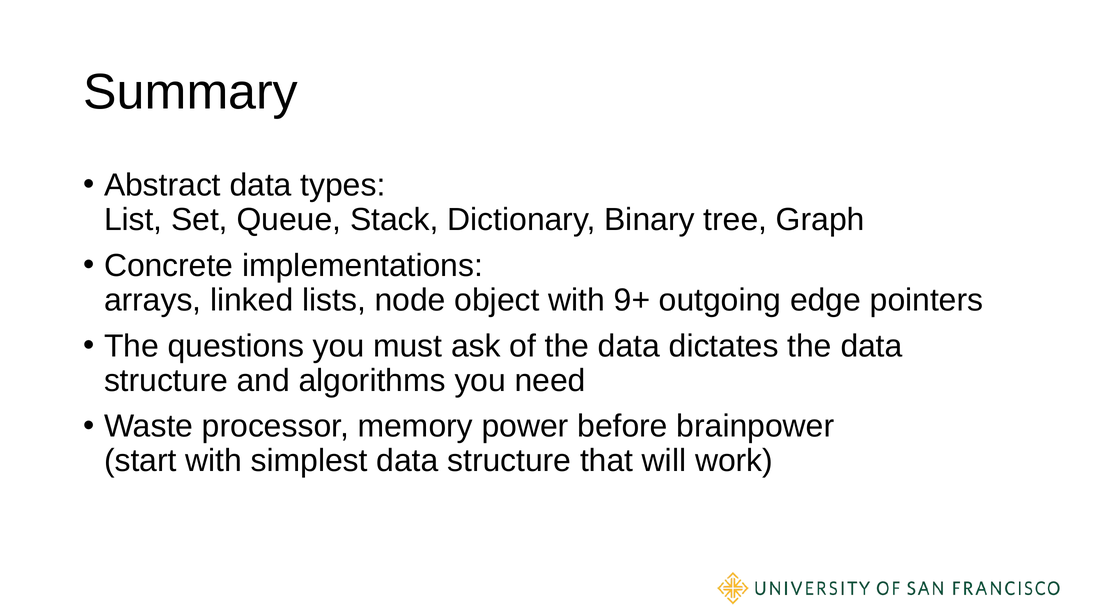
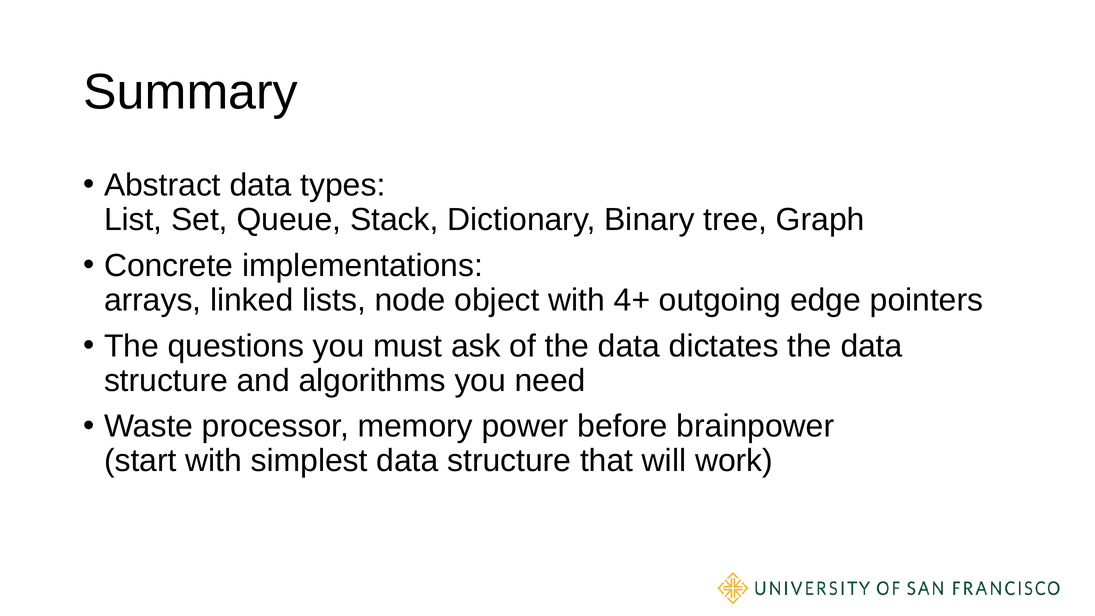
9+: 9+ -> 4+ (632, 300)
